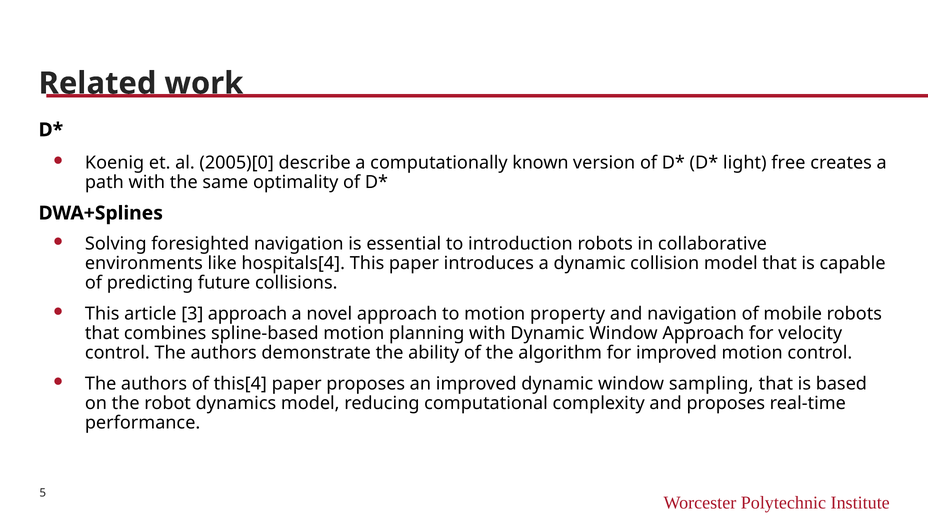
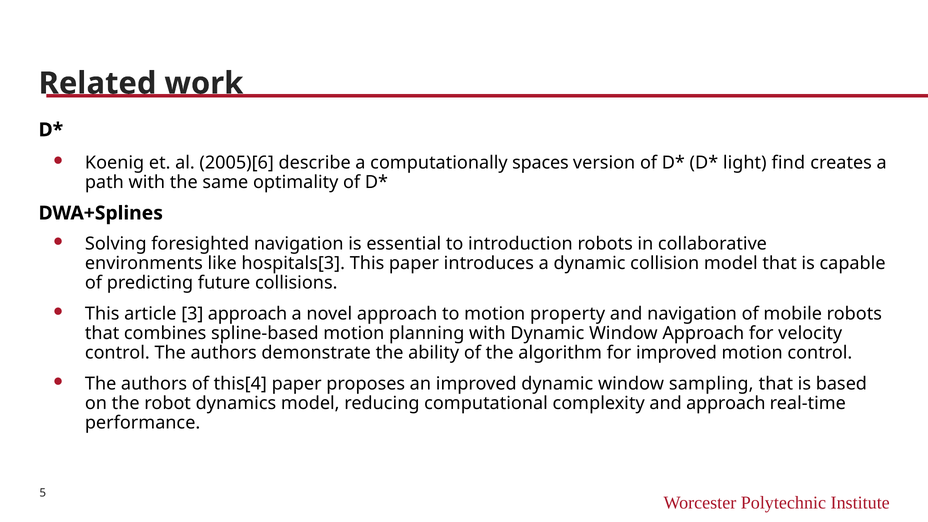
2005)[0: 2005)[0 -> 2005)[6 (237, 163)
known: known -> spaces (540, 163)
free: free -> find (788, 163)
hospitals[4: hospitals[4 -> hospitals[3 (293, 263)
and proposes: proposes -> approach (726, 403)
